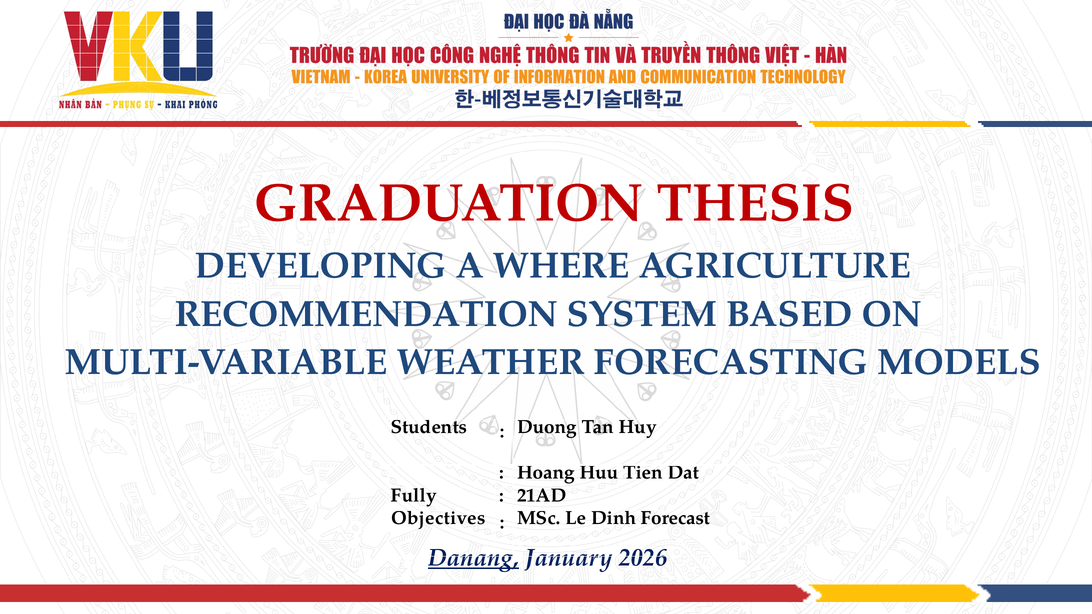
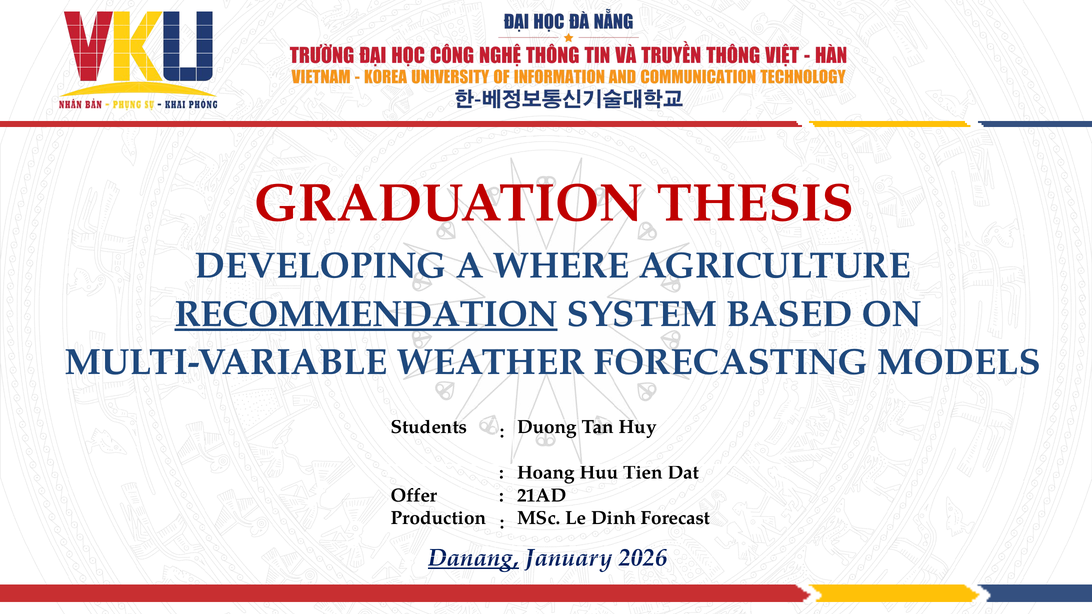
RECOMMENDATION underline: none -> present (366, 314)
Fully: Fully -> Offer (414, 495)
Objectives: Objectives -> Production (438, 518)
